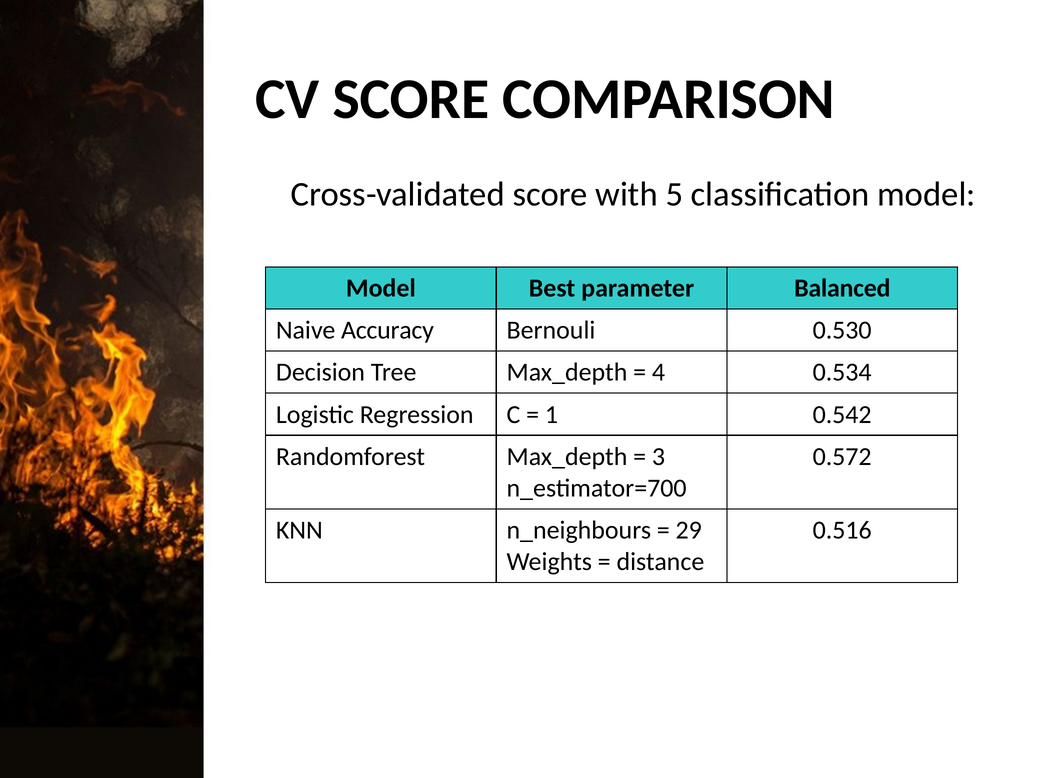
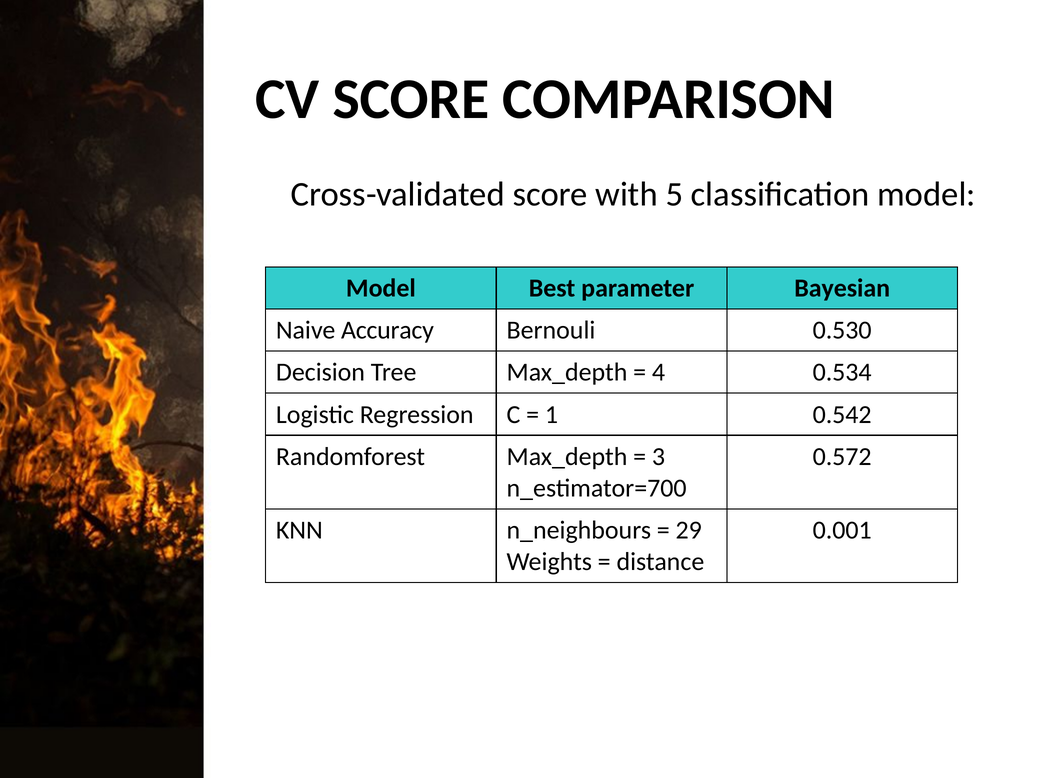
Balanced: Balanced -> Bayesian (842, 288)
0.516: 0.516 -> 0.001 (842, 531)
